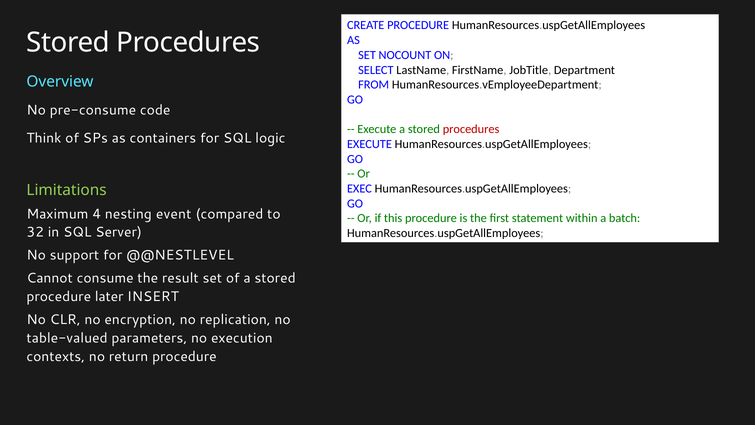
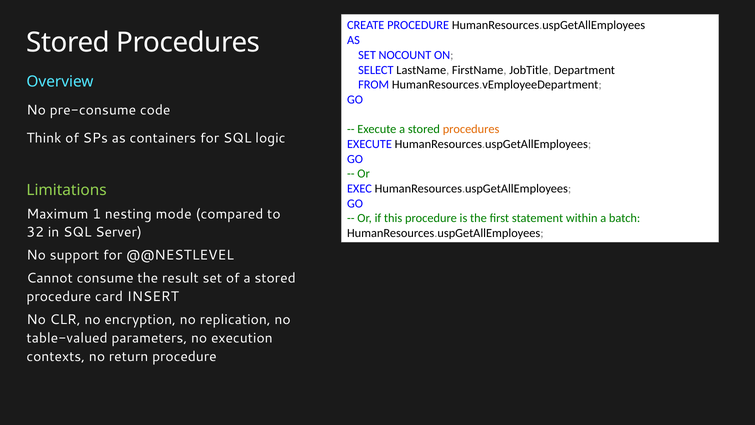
procedures colour: red -> orange (471, 129)
4: 4 -> 1 (97, 214)
event: event -> mode (174, 214)
later: later -> card (109, 297)
